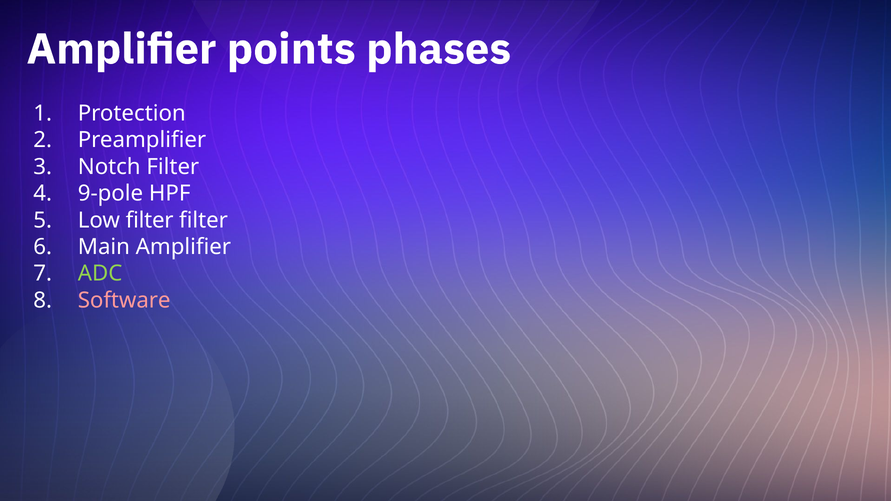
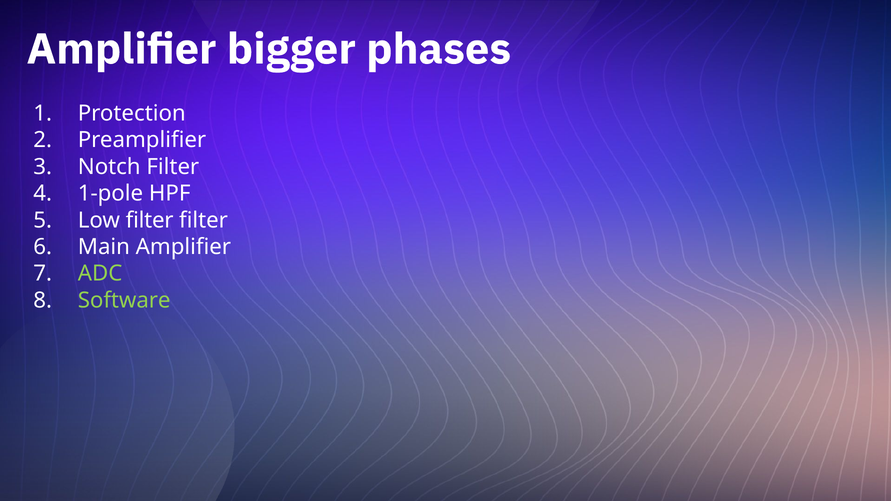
points: points -> bigger (291, 49)
9-pole: 9-pole -> 1-pole (110, 194)
Software colour: pink -> light green (124, 300)
